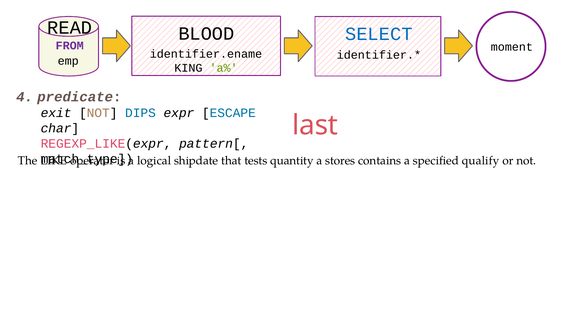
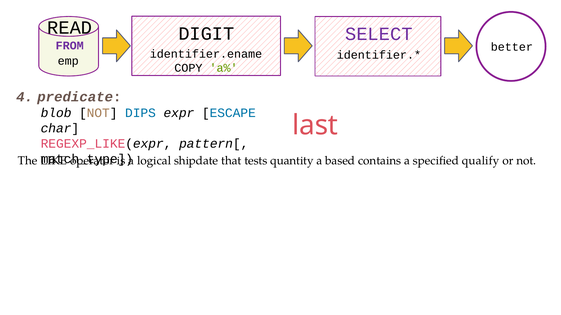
BLOOD: BLOOD -> DIGIT (206, 34)
SELECT colour: blue -> purple (379, 34)
moment: moment -> better (512, 47)
KING: KING -> COPY (188, 68)
exit: exit -> blob (56, 113)
stores: stores -> based (340, 161)
